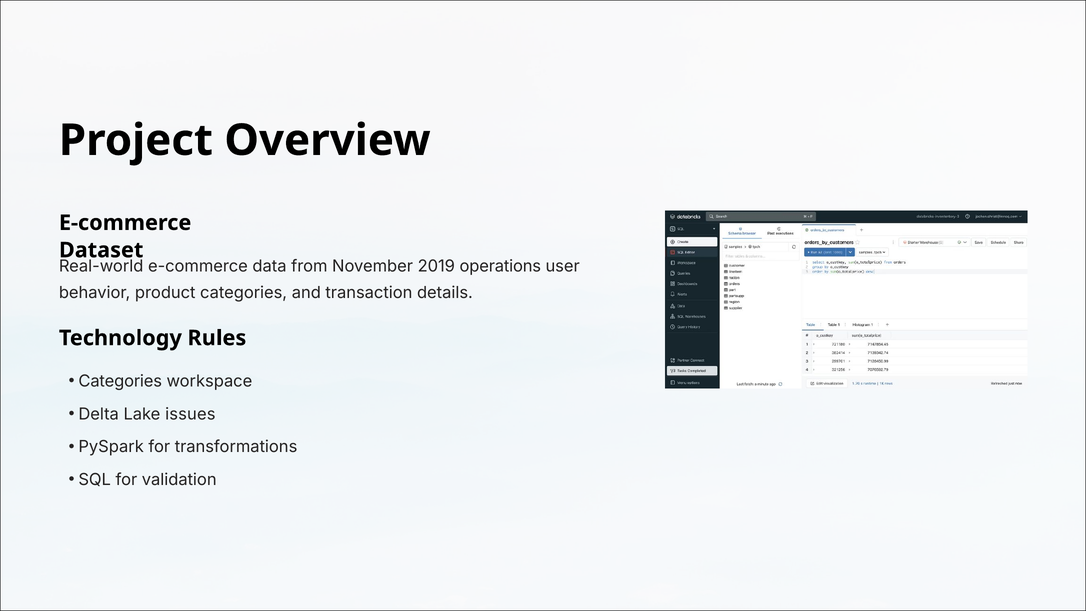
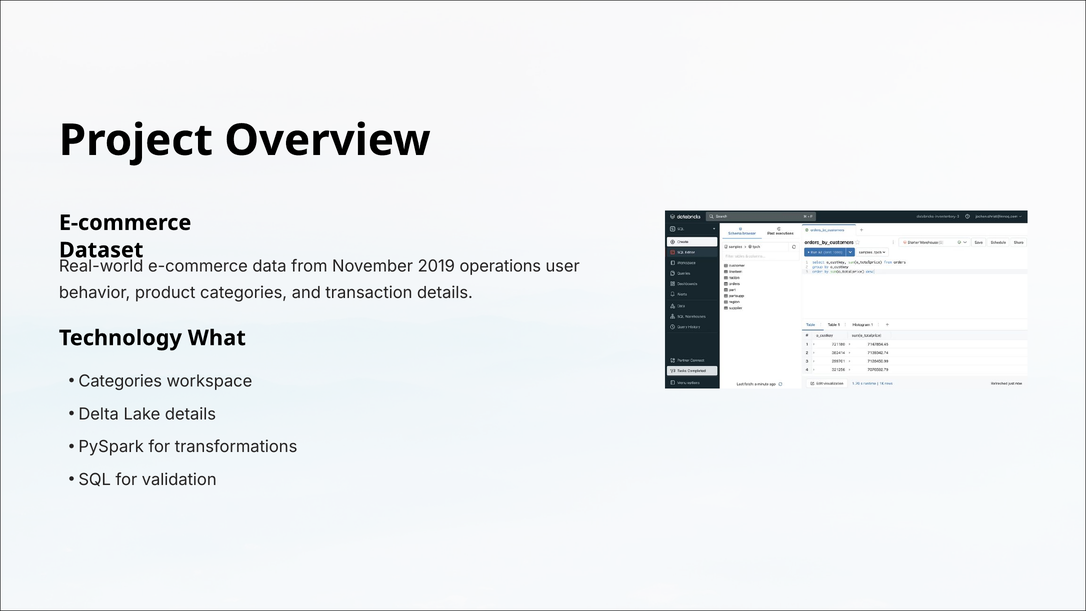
Rules: Rules -> What (217, 338)
Lake issues: issues -> details (190, 414)
